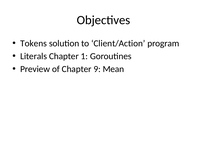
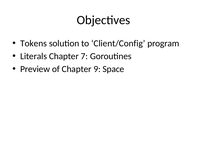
Client/Action: Client/Action -> Client/Config (118, 43)
1: 1 -> 7 (84, 56)
Mean: Mean -> Space (113, 69)
